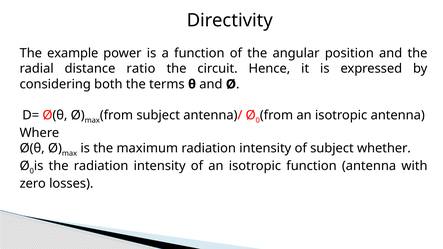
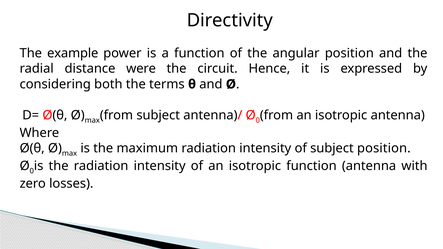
ratio: ratio -> were (141, 69)
subject whether: whether -> position (384, 148)
